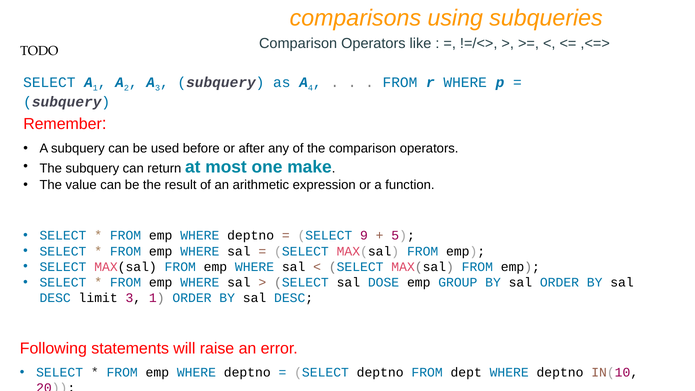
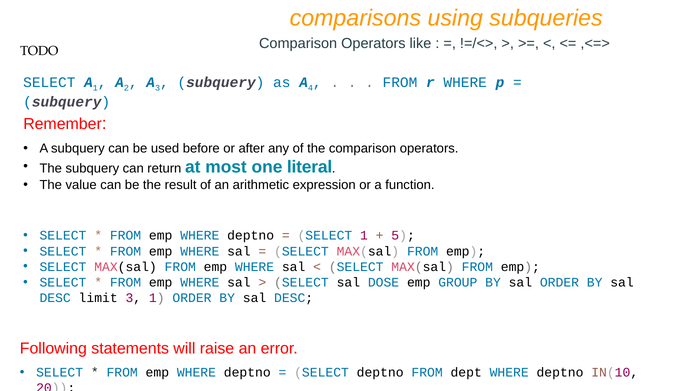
make: make -> literal (310, 167)
SELECT 9: 9 -> 1 (364, 236)
